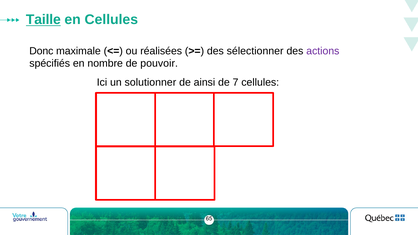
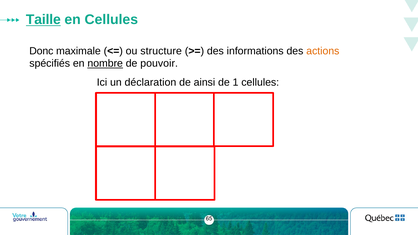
réalisées: réalisées -> structure (161, 51)
sélectionner: sélectionner -> informations (255, 51)
actions colour: purple -> orange (323, 51)
nombre underline: none -> present (105, 64)
solutionner: solutionner -> déclaration (150, 82)
7: 7 -> 1 (236, 82)
